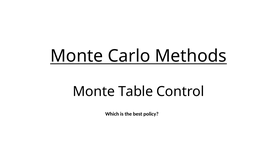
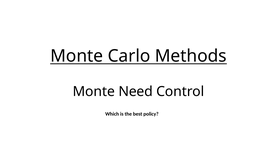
Table: Table -> Need (136, 91)
